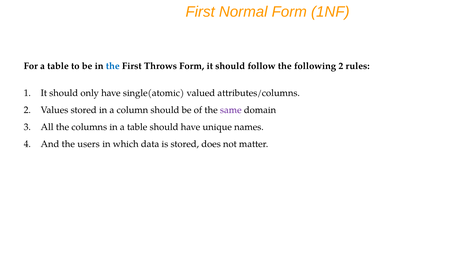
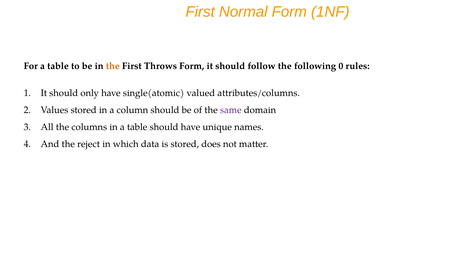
the colour: blue -> orange (113, 66)
following 2: 2 -> 0 (341, 66)
users: users -> reject (89, 144)
